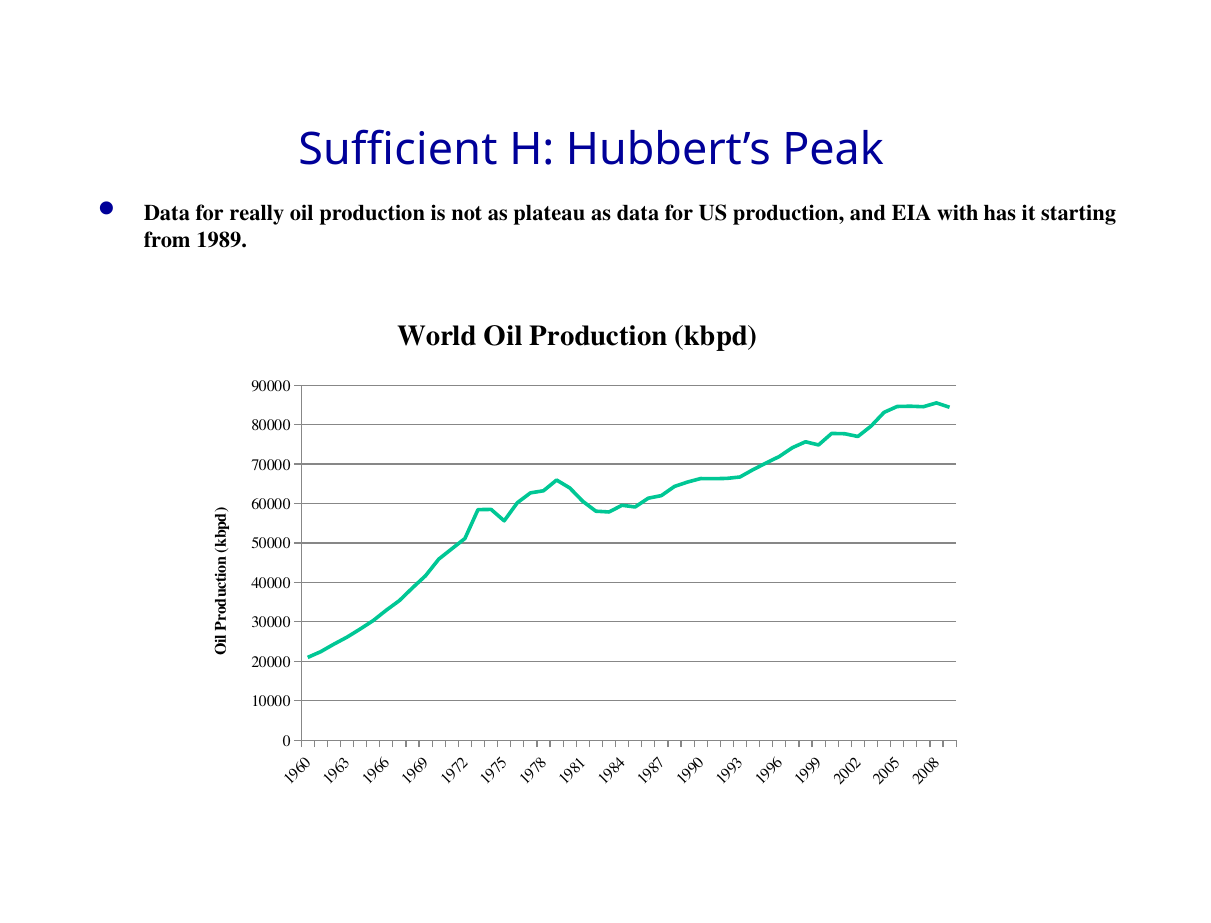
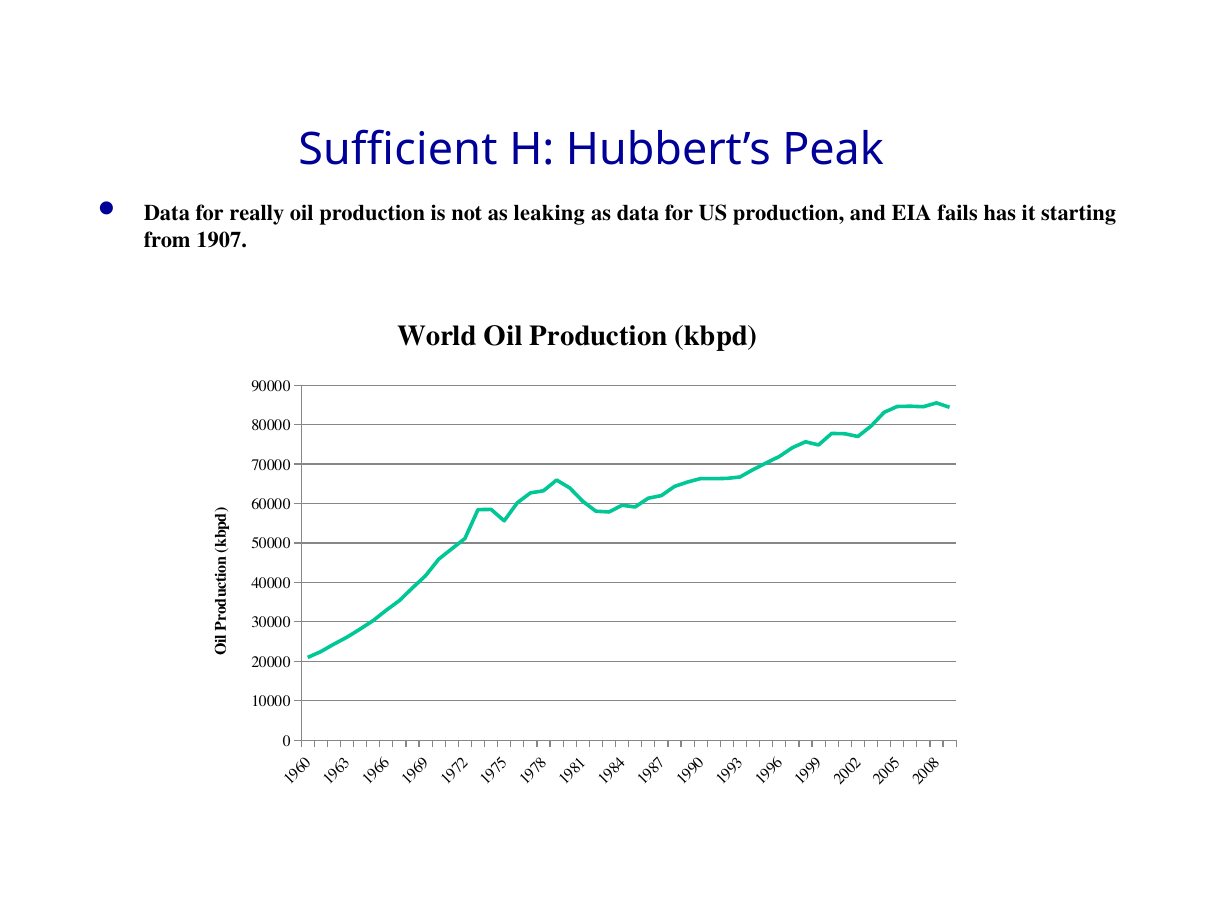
plateau: plateau -> leaking (549, 213)
with: with -> fails (958, 213)
1989: 1989 -> 1907 (222, 240)
